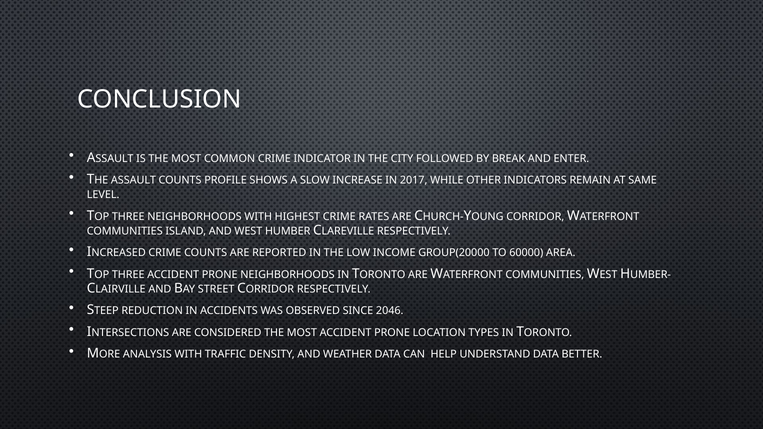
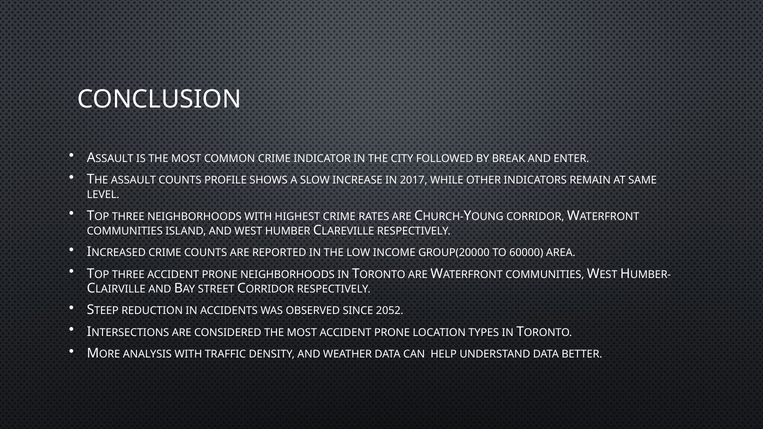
2046: 2046 -> 2052 (390, 311)
